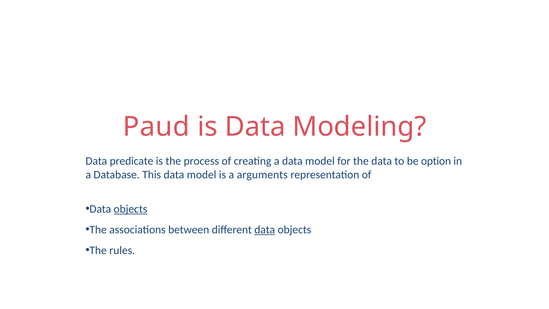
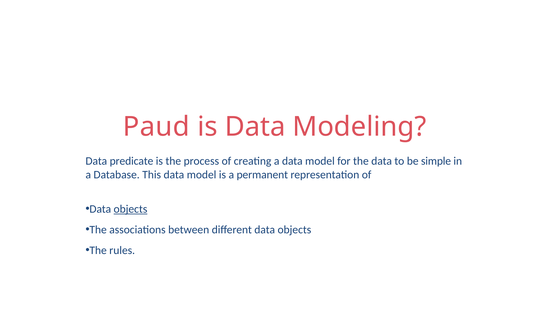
option: option -> simple (436, 161)
arguments: arguments -> permanent (262, 175)
data underline: present -> none (265, 230)
